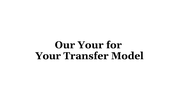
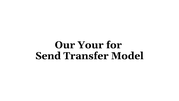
Your: Your -> Send (48, 56)
